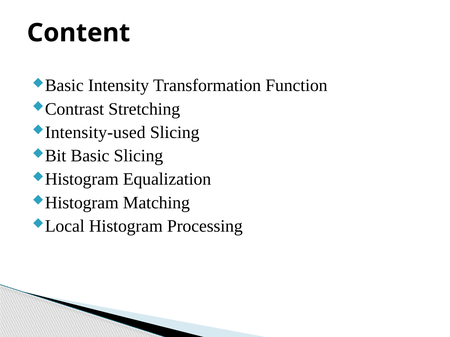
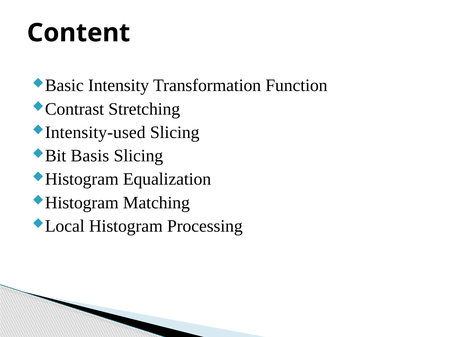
Bit Basic: Basic -> Basis (90, 156)
